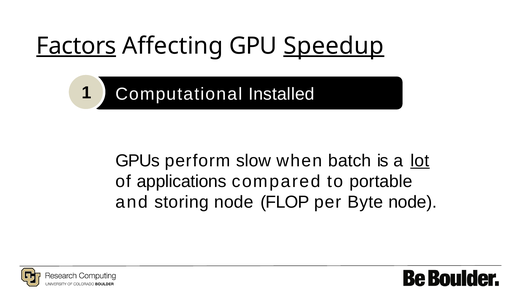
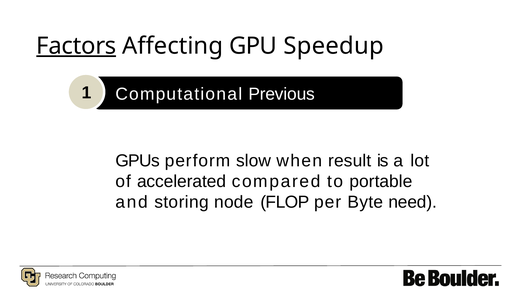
Speedup underline: present -> none (334, 46)
Installed: Installed -> Previous (282, 94)
batch: batch -> result (350, 161)
lot underline: present -> none (420, 161)
applications: applications -> accelerated (182, 181)
Byte node: node -> need (413, 202)
